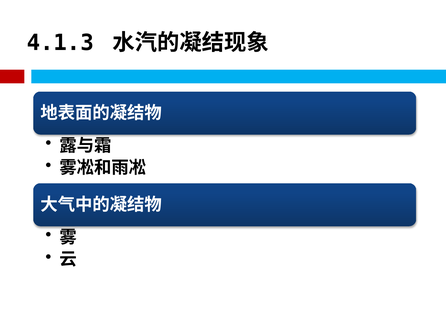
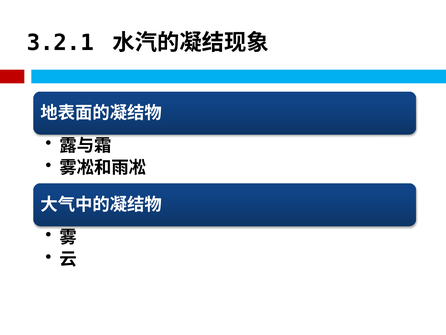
4.1.3: 4.1.3 -> 3.2.1 (60, 43)
